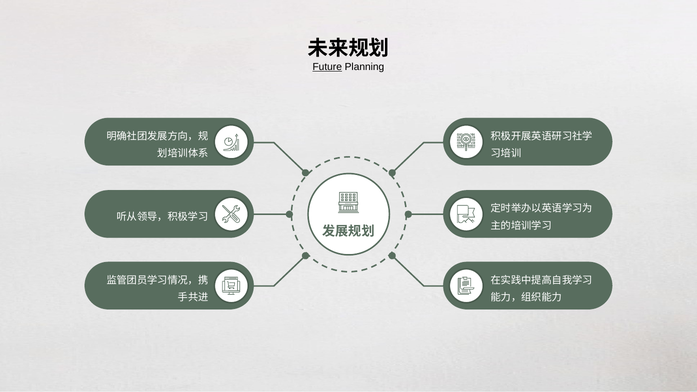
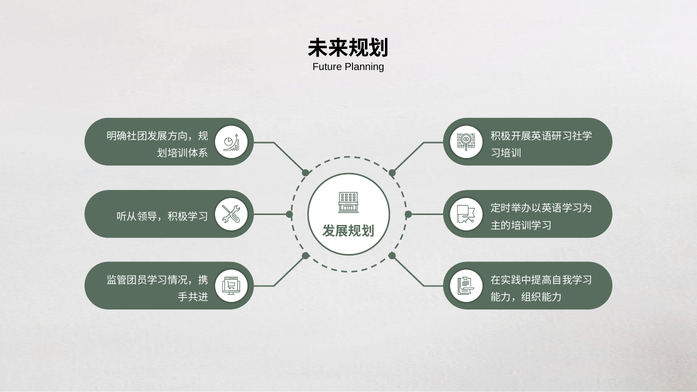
Future underline: present -> none (327, 67)
